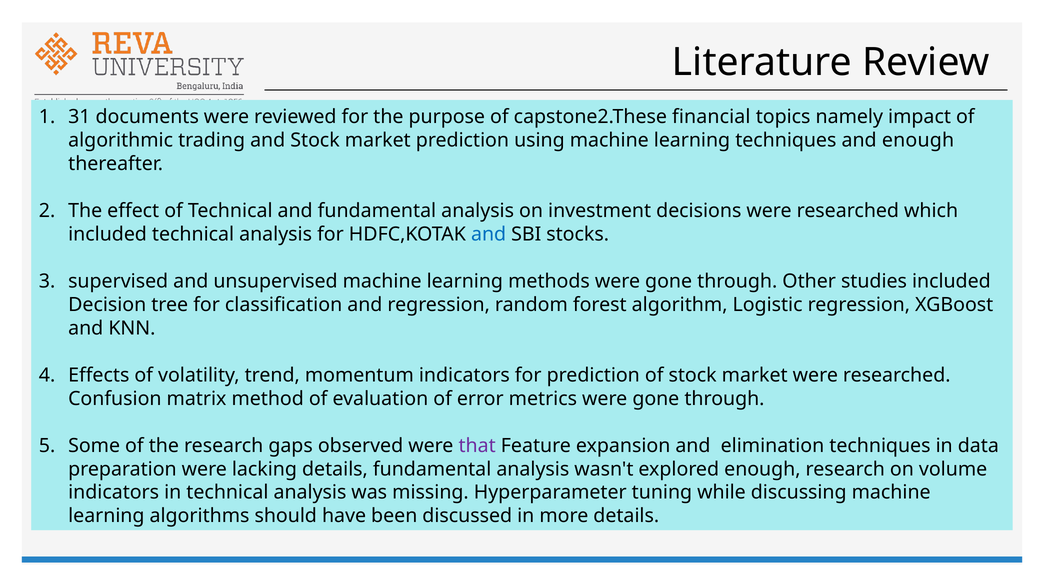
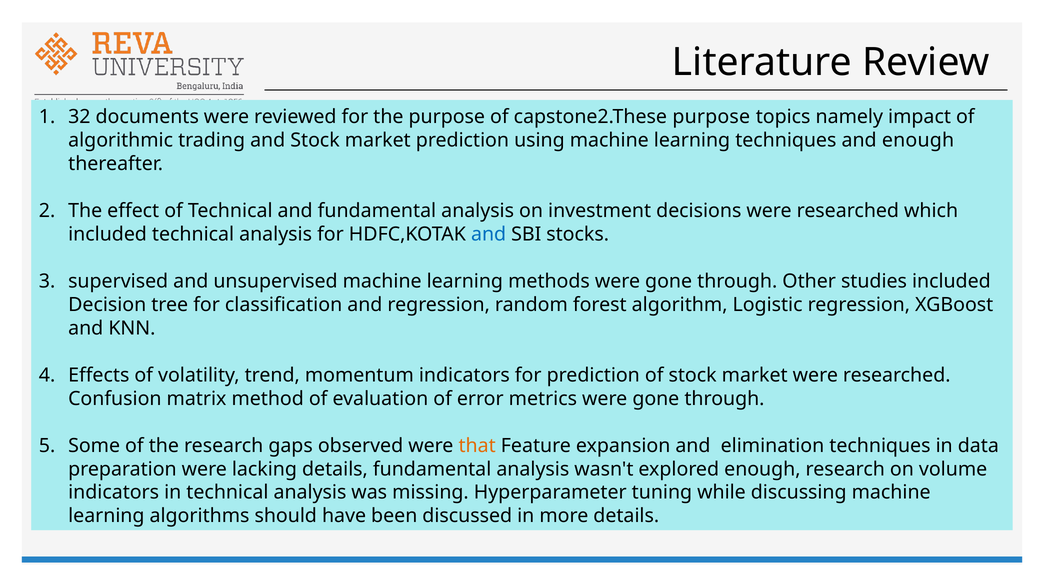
31: 31 -> 32 (79, 117)
capstone2.These financial: financial -> purpose (711, 117)
that colour: purple -> orange (477, 446)
